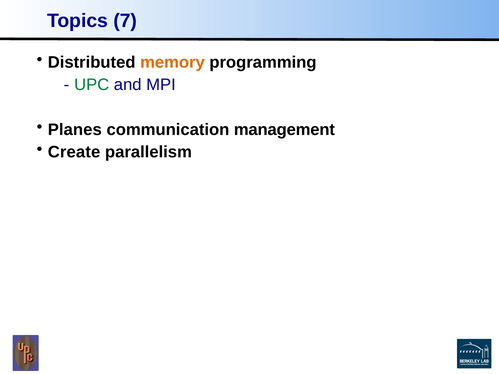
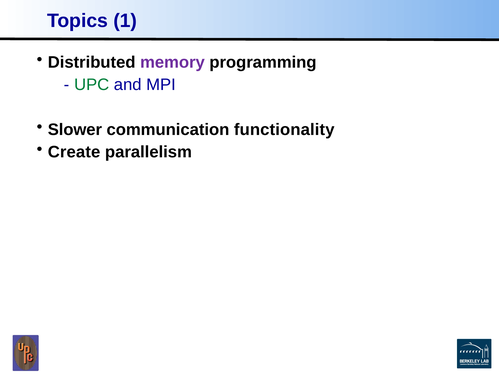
7: 7 -> 1 (125, 21)
memory colour: orange -> purple (172, 62)
Planes: Planes -> Slower (75, 130)
management: management -> functionality (284, 130)
